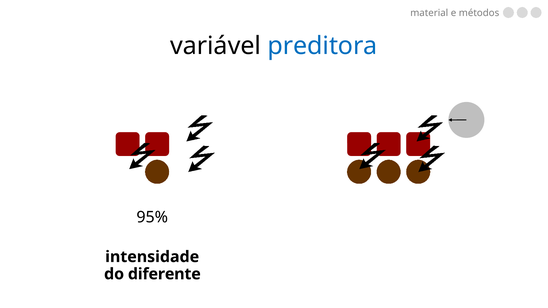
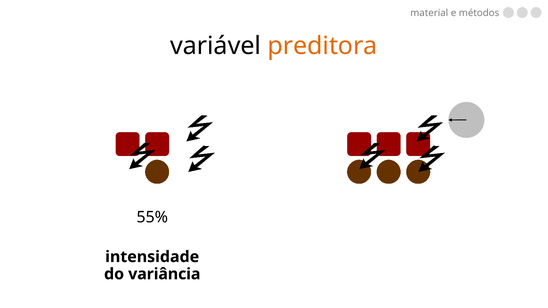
preditora colour: blue -> orange (323, 46)
95%: 95% -> 55% (152, 217)
diferente: diferente -> variância (164, 274)
